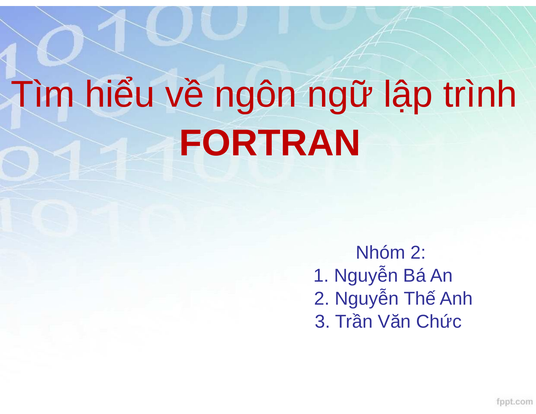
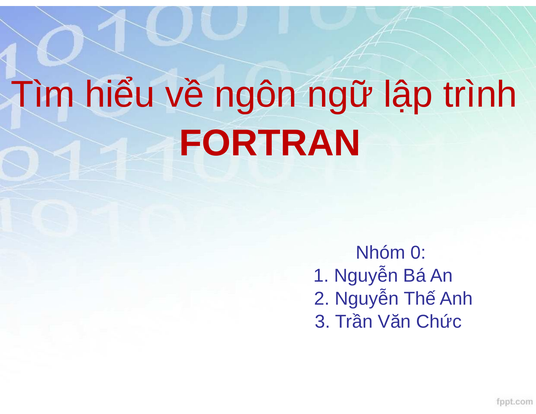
Nhóm 2: 2 -> 0 (418, 253)
